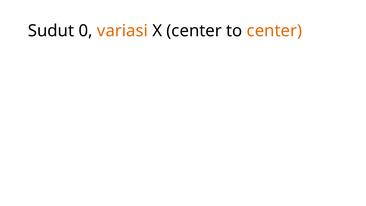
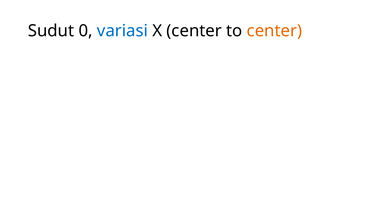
variasi colour: orange -> blue (122, 31)
